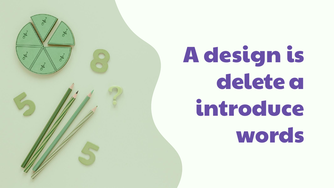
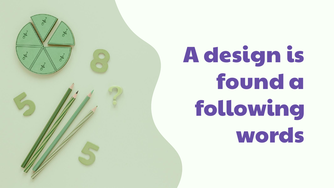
delete: delete -> found (251, 82)
introduce: introduce -> following (250, 108)
